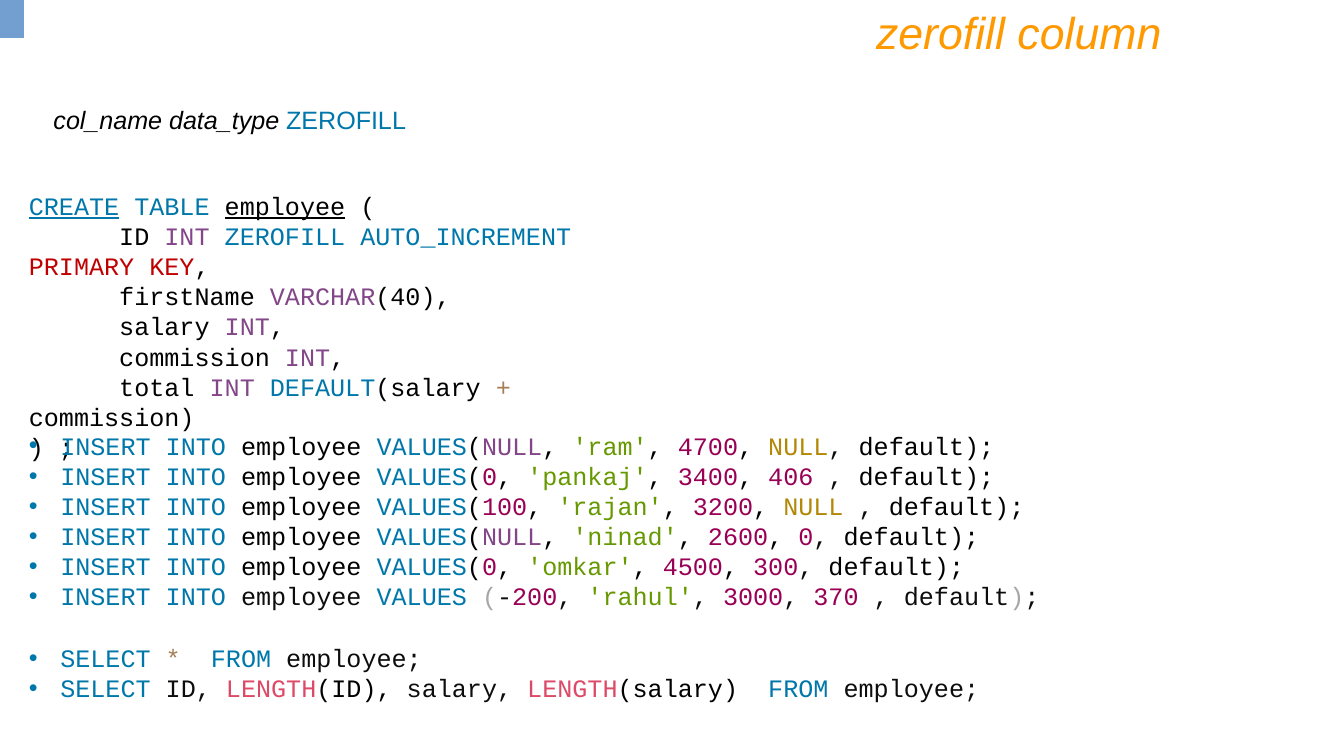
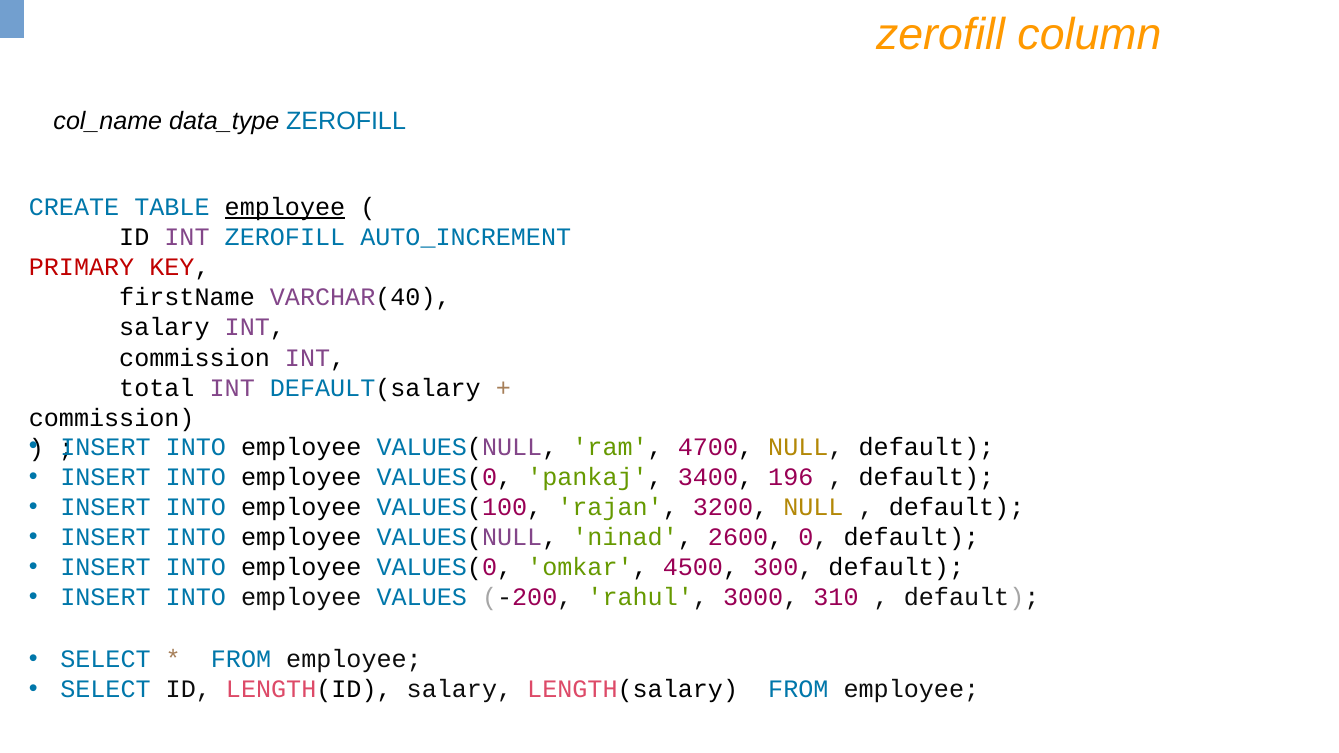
CREATE underline: present -> none (74, 207)
406: 406 -> 196 (791, 477)
370: 370 -> 310 (836, 598)
